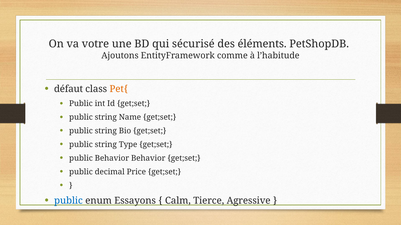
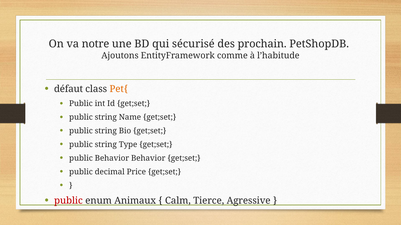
votre: votre -> notre (95, 44)
éléments: éléments -> prochain (262, 44)
public colour: blue -> red (68, 201)
Essayons: Essayons -> Animaux (135, 201)
